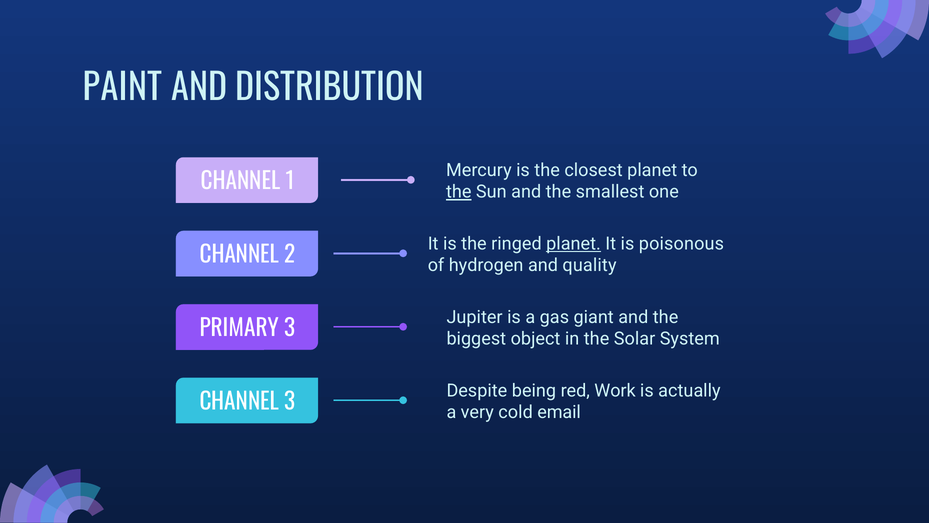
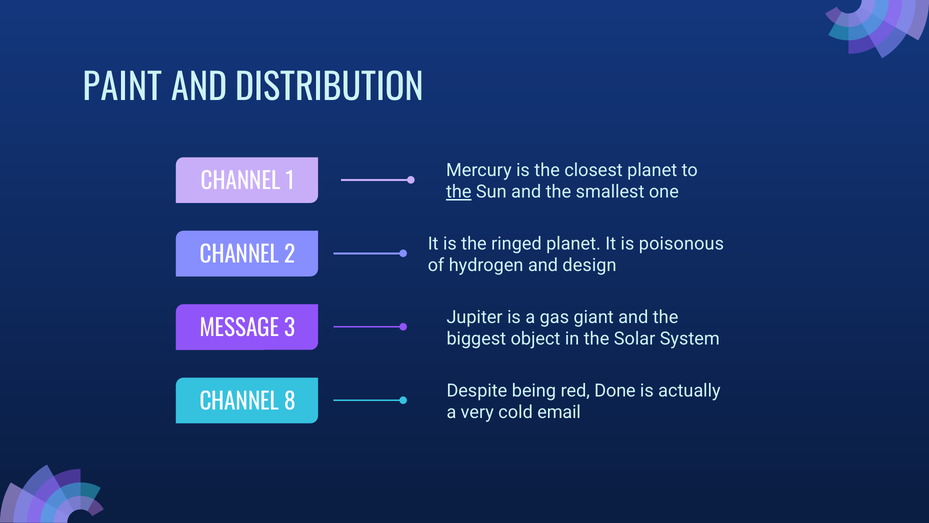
planet underline: present -> none (574, 244)
quality: quality -> design (590, 265)
PRIMARY: PRIMARY -> MESSAGE (239, 328)
Work: Work -> Done (615, 390)
CHANNEL 3: 3 -> 8 (290, 402)
